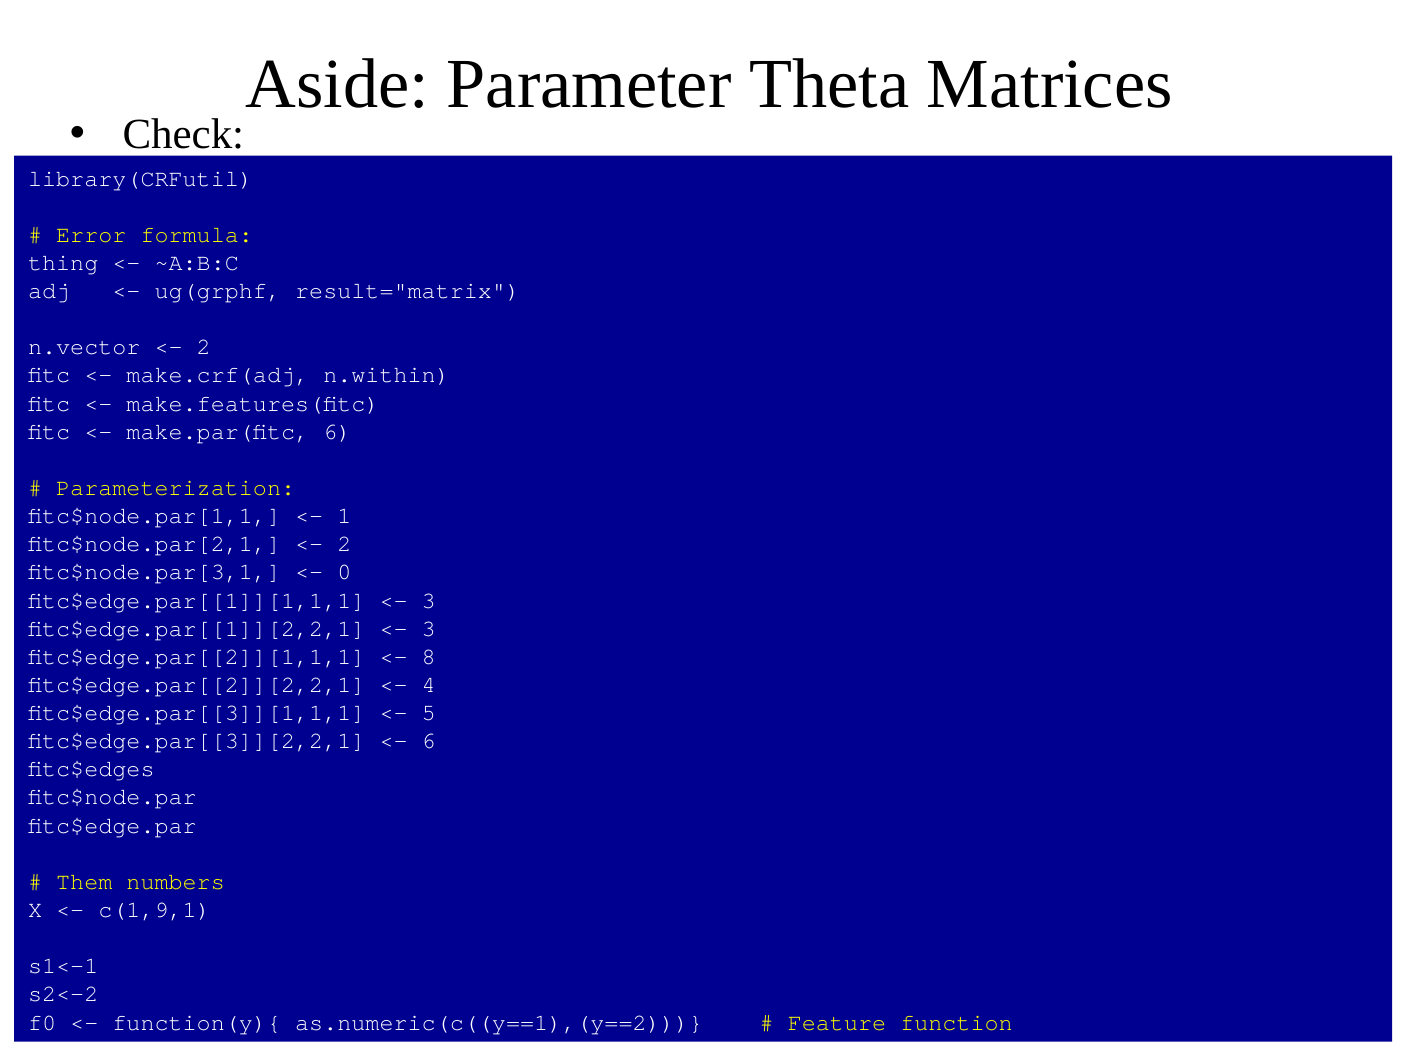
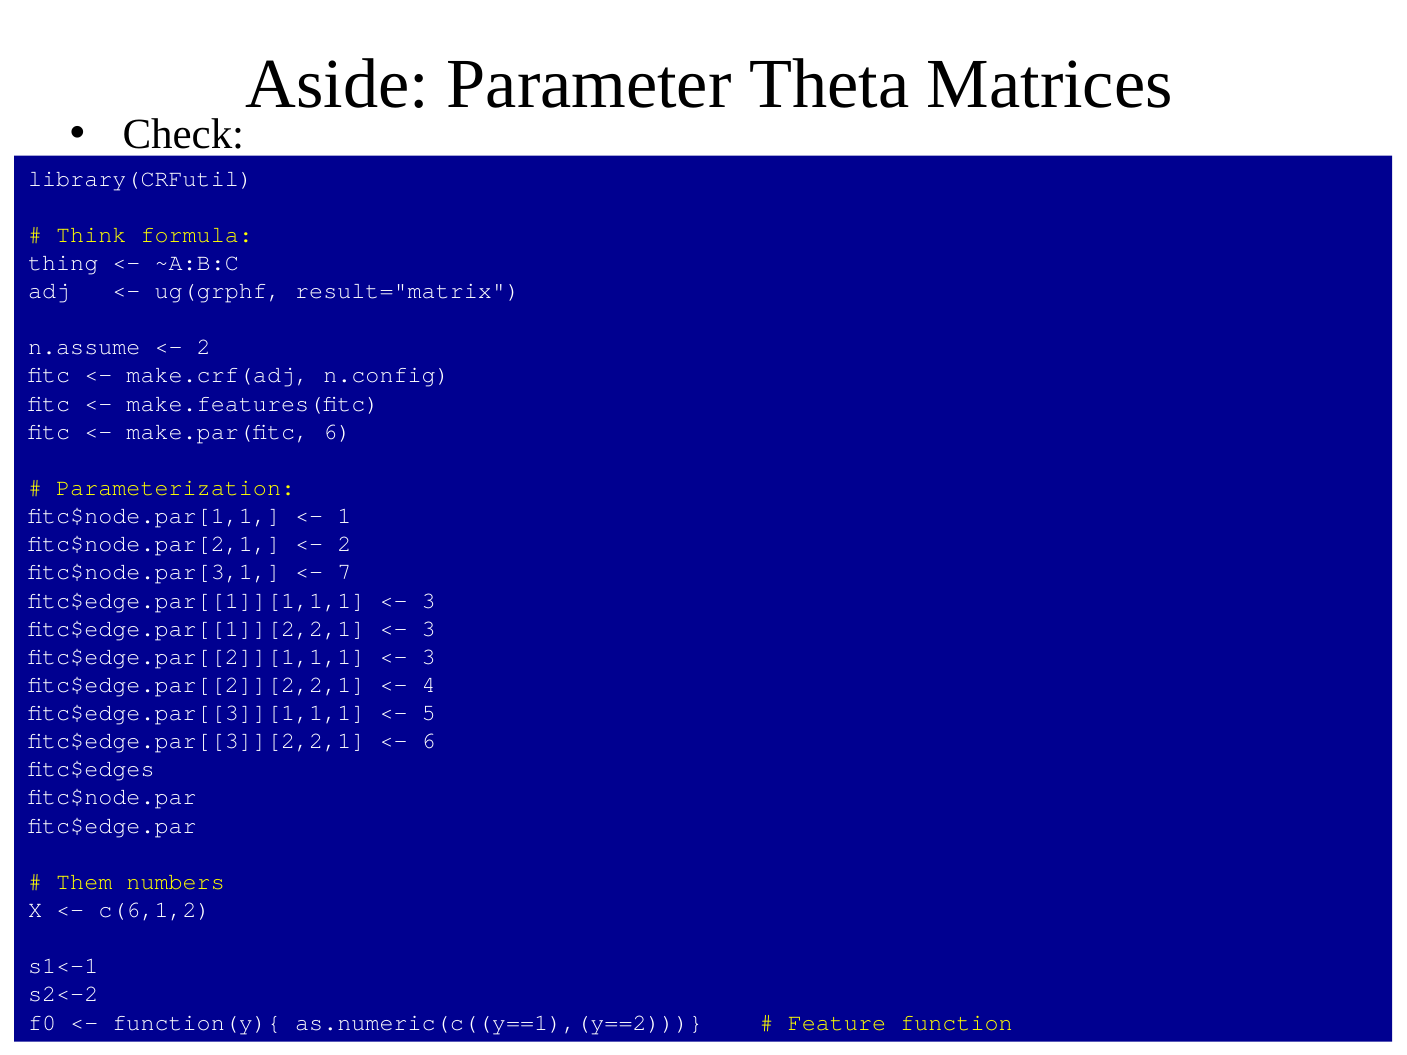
Error: Error -> Think (91, 235)
n.vector: n.vector -> n.assume (84, 347)
n.within: n.within -> n.config (387, 375)
0: 0 -> 7 (344, 572)
8: 8 -> 3 (429, 657)
c(1,9,1: c(1,9,1 -> c(6,1,2 (155, 910)
